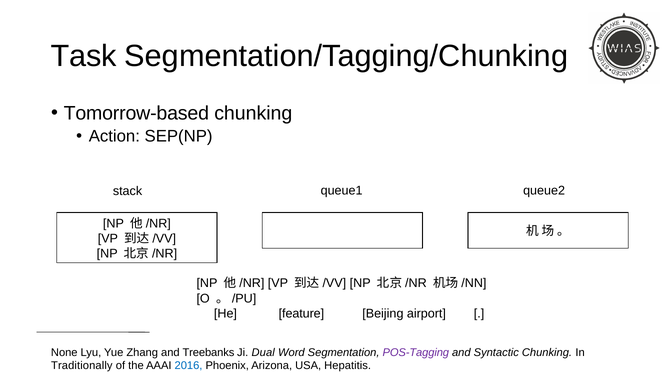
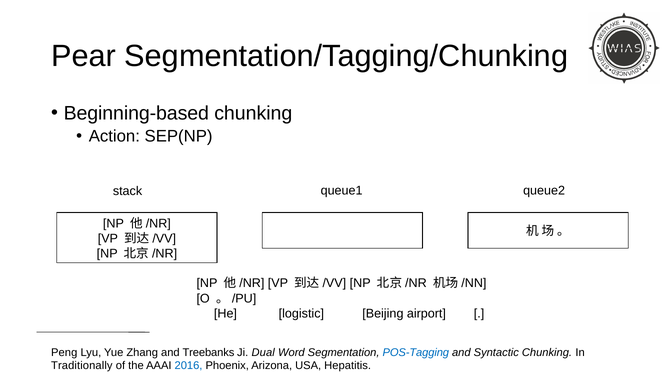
Task: Task -> Pear (83, 56)
Tomorrow-based: Tomorrow-based -> Beginning-based (136, 113)
feature: feature -> logistic (301, 313)
None: None -> Peng (64, 352)
POS-Tagging colour: purple -> blue (416, 352)
